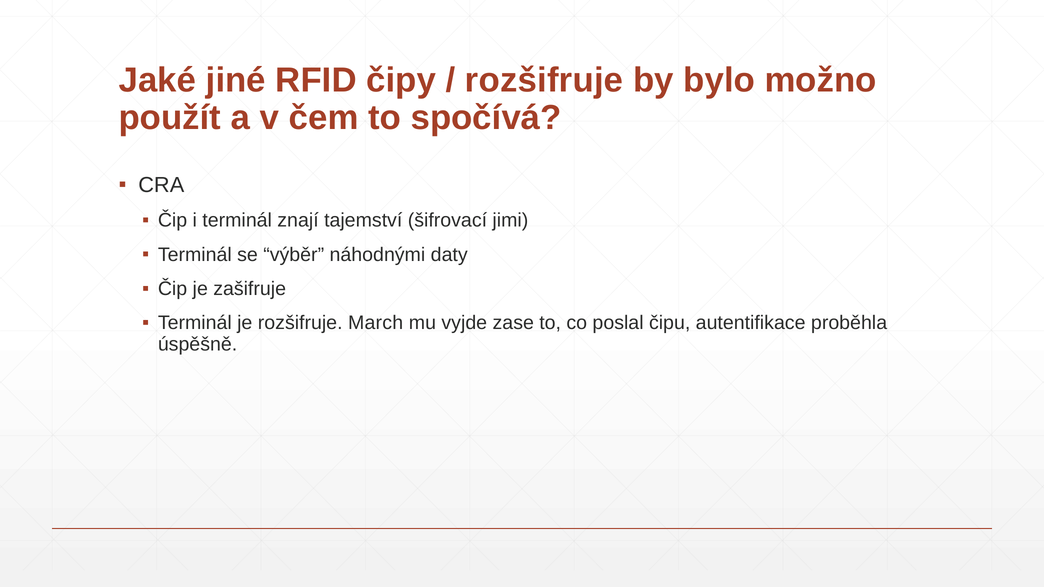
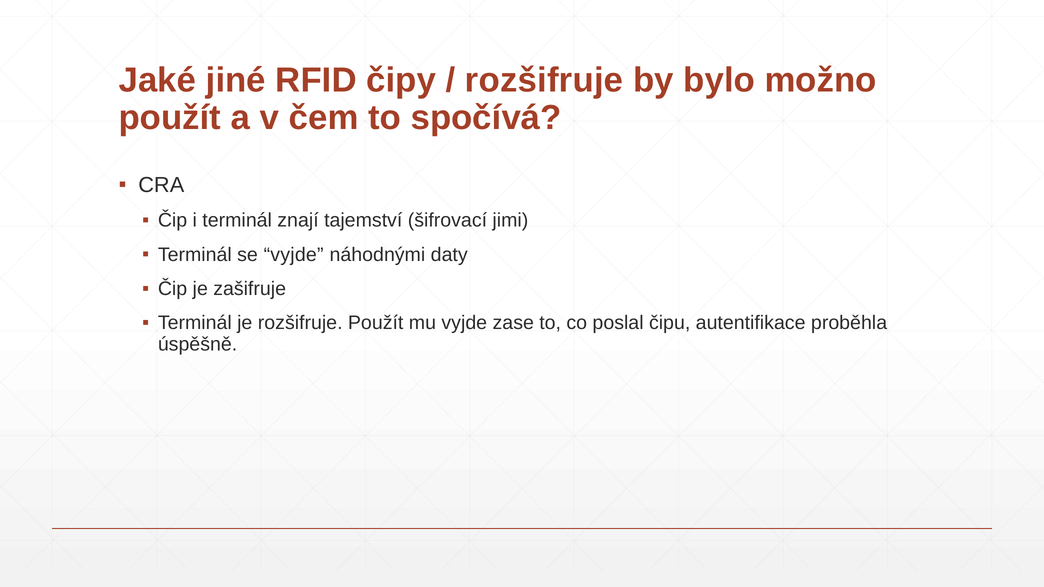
se výběr: výběr -> vyjde (294, 255)
rozšifruje March: March -> Použít (376, 323)
